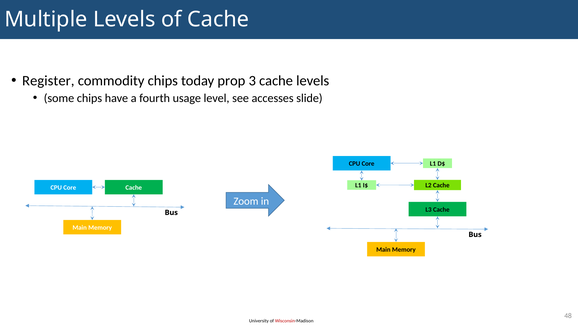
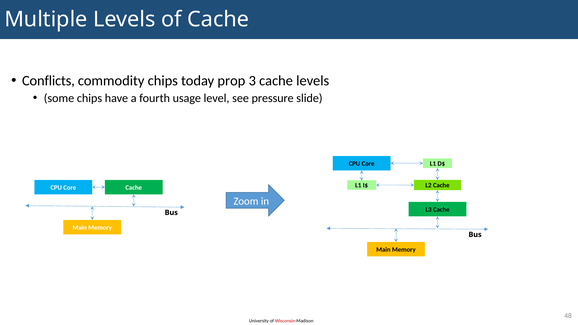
Register: Register -> Conflicts (48, 81)
accesses: accesses -> pressure (273, 98)
